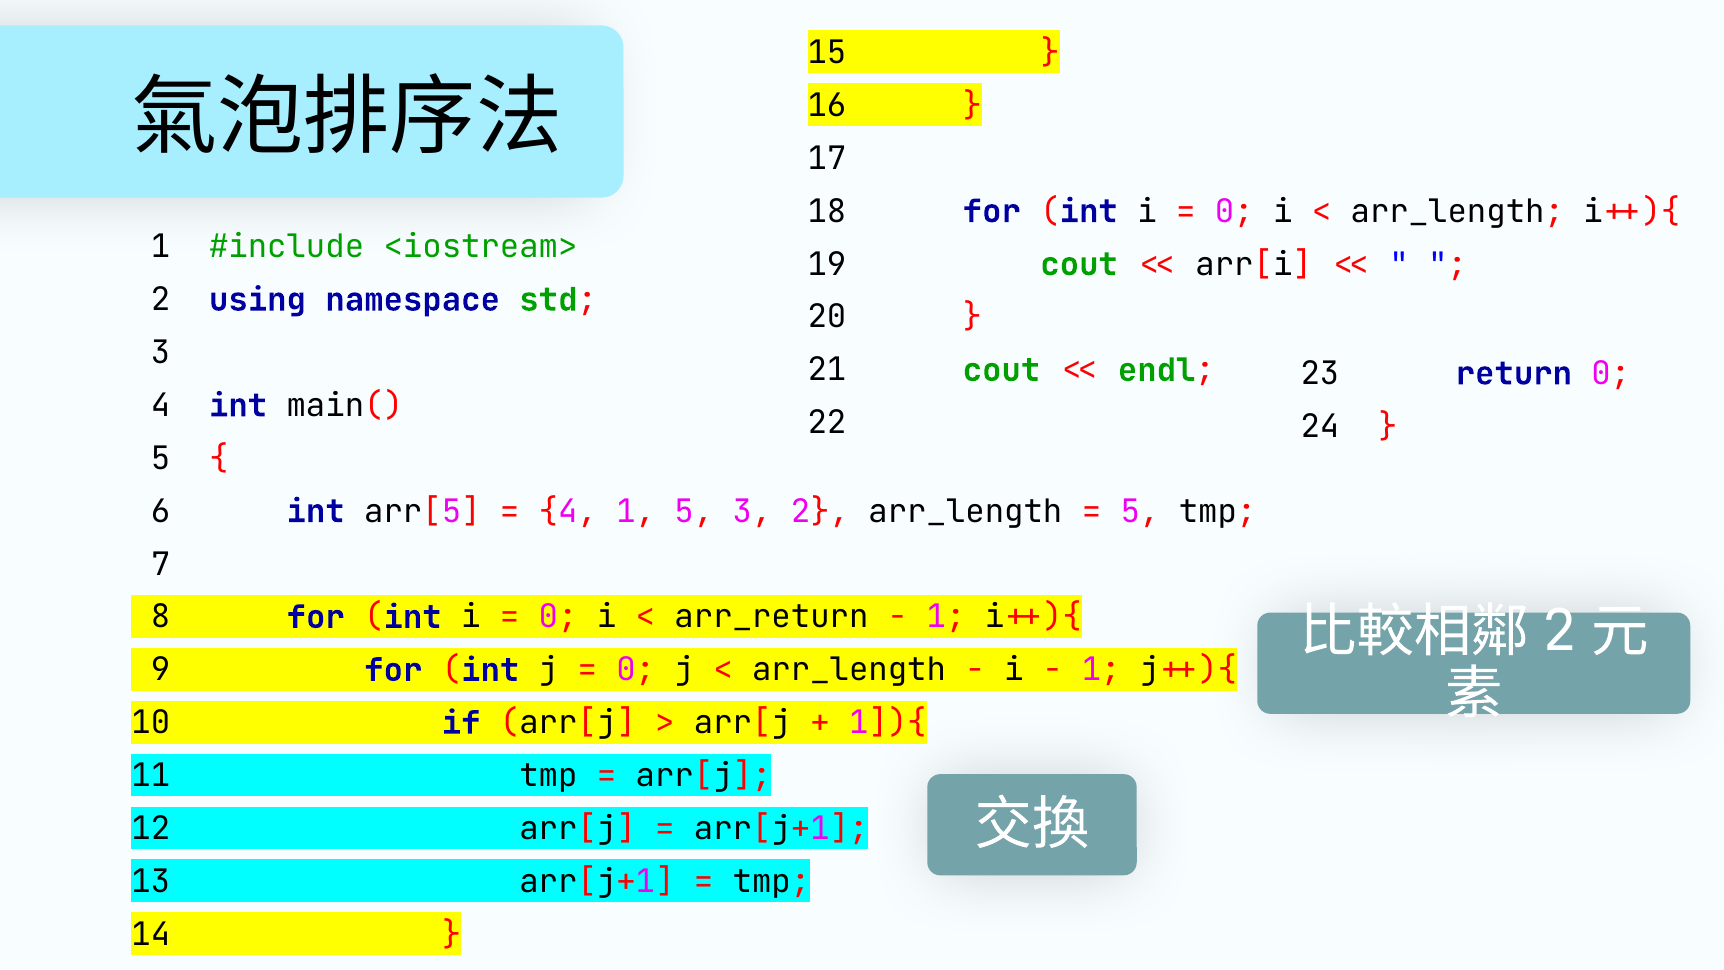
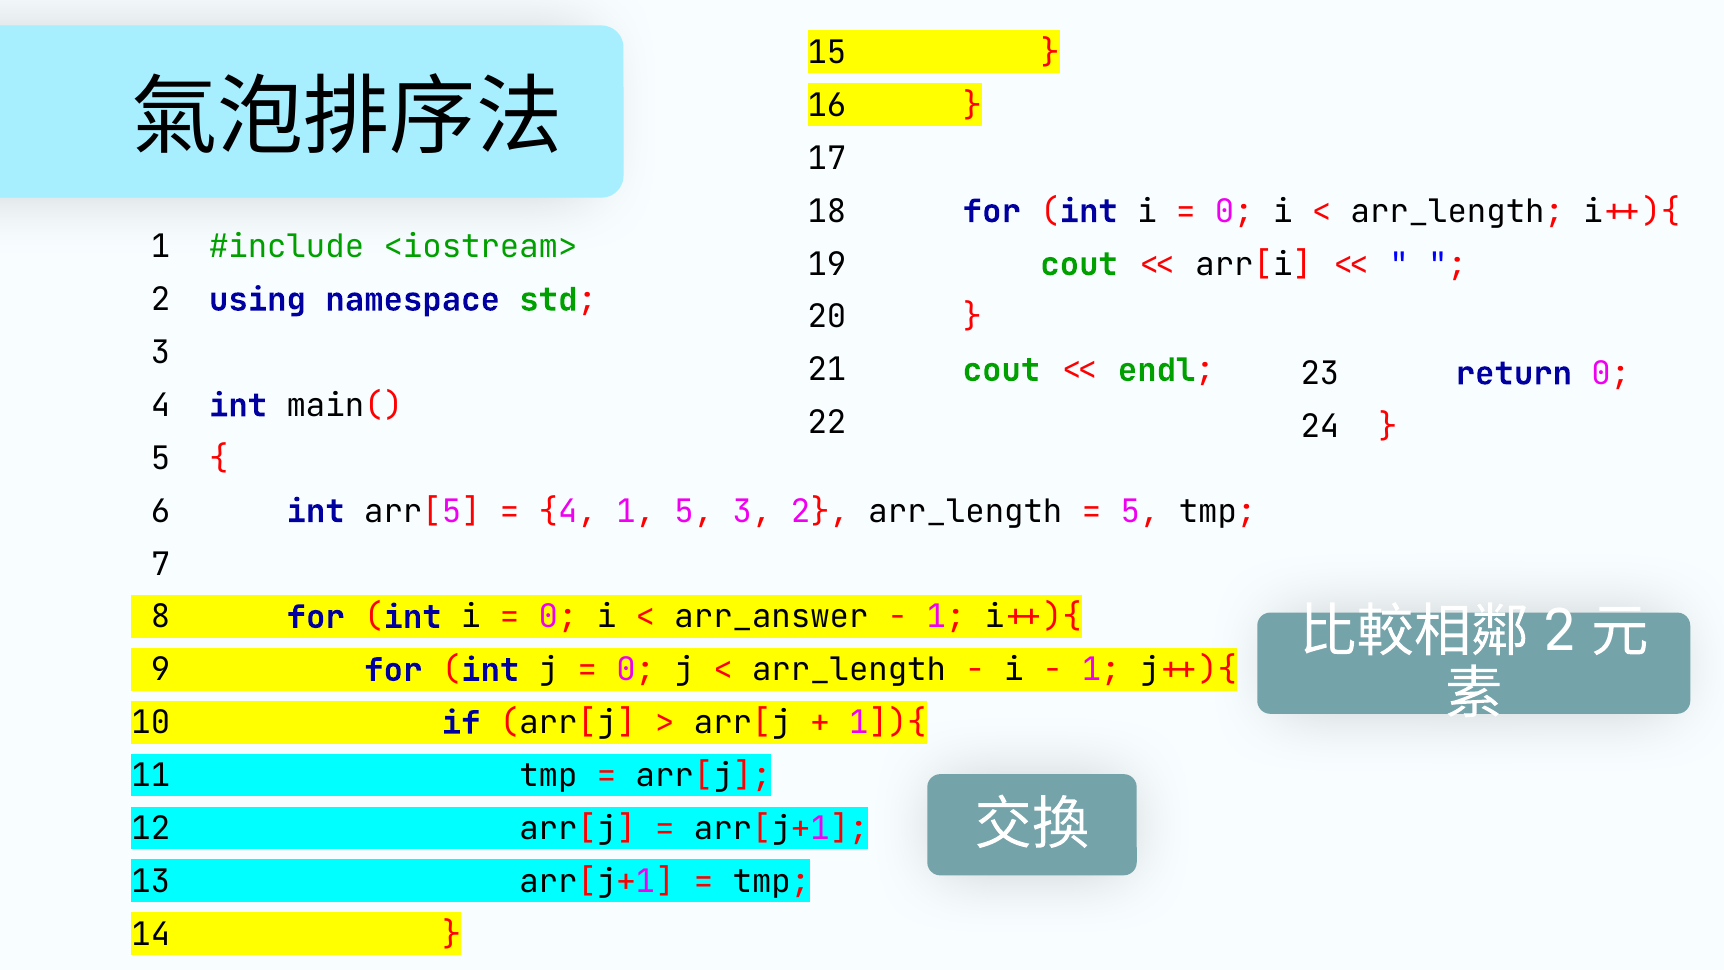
arr_return: arr_return -> arr_answer (771, 617)
